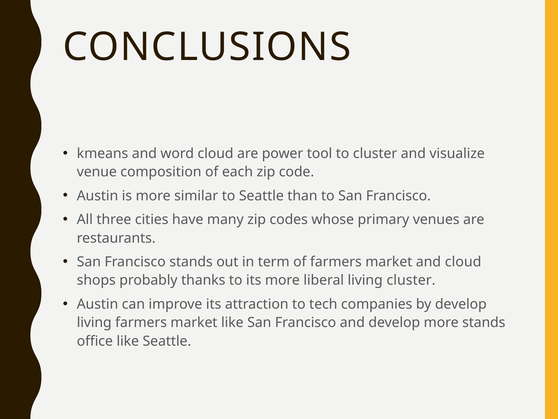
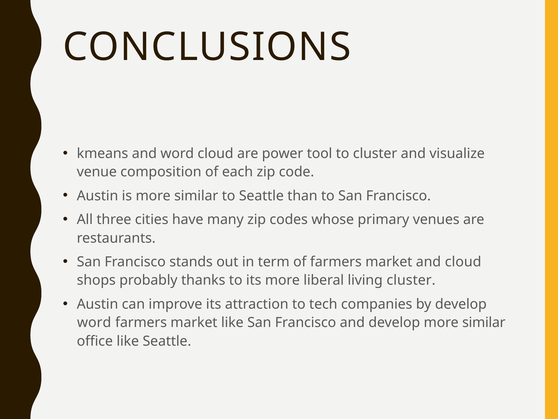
living: living -> word (94, 322)
develop more stands: stands -> similar (484, 322)
